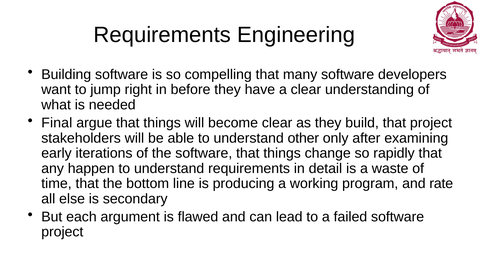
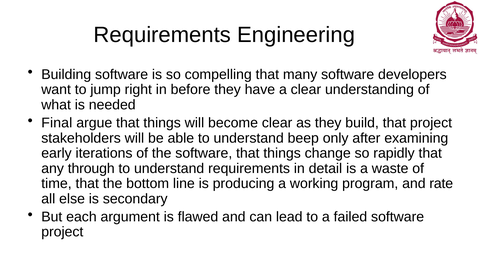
other: other -> beep (303, 138)
happen: happen -> through (91, 169)
